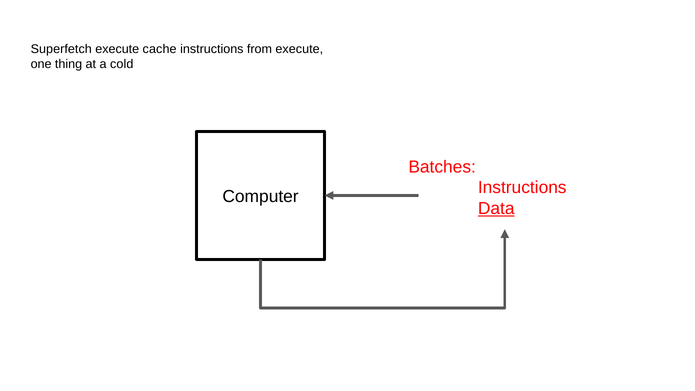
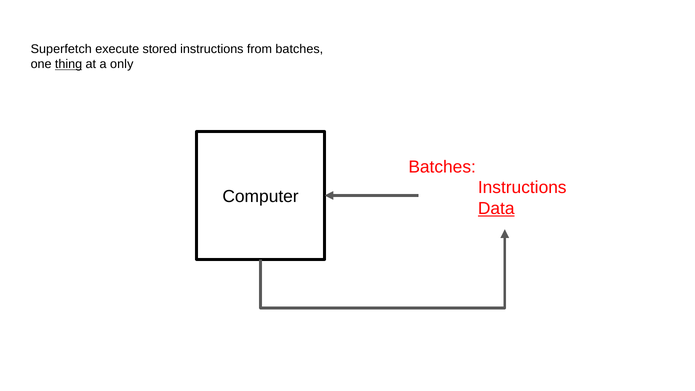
cache: cache -> stored (160, 49)
from execute: execute -> batches (299, 49)
thing underline: none -> present (69, 64)
cold: cold -> only (122, 64)
